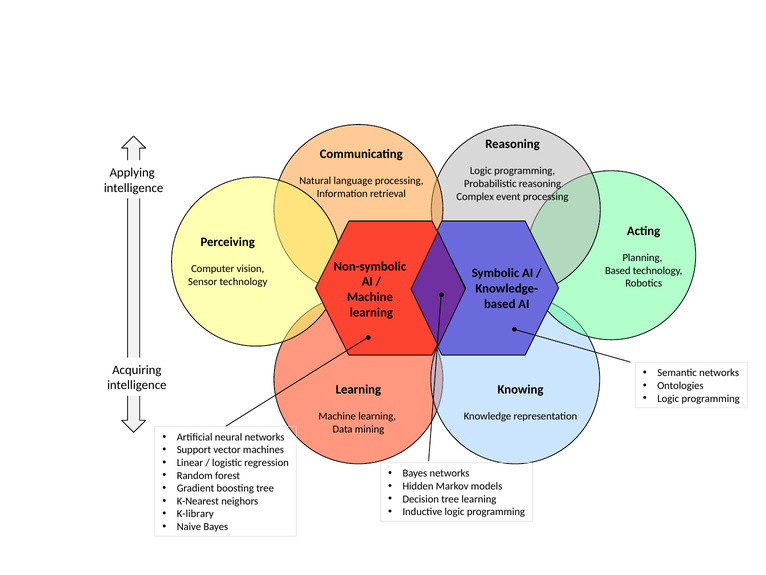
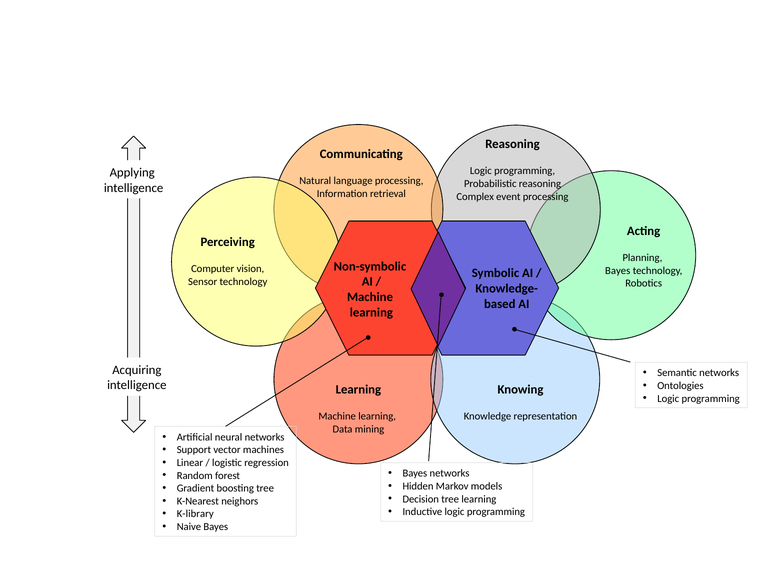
Based: Based -> Bayes (618, 270)
